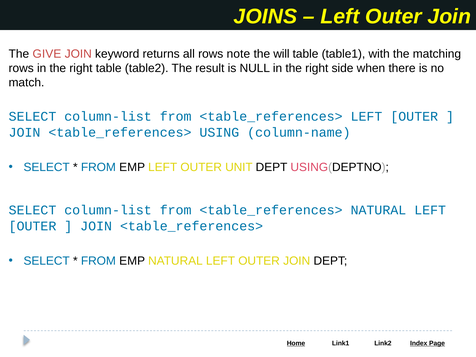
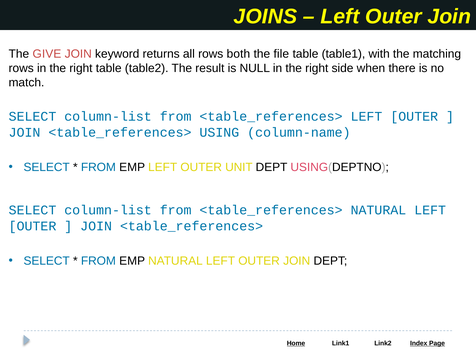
note: note -> both (238, 54)
will: will -> file (281, 54)
